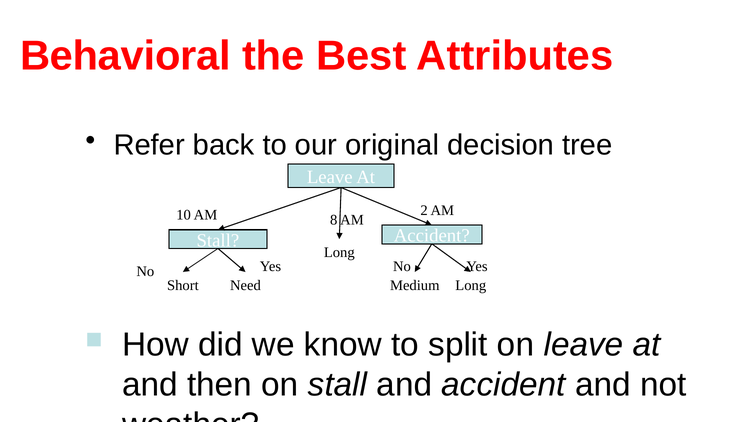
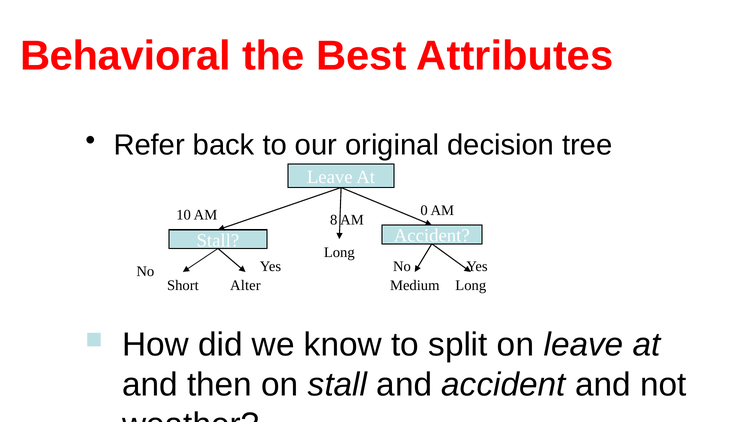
2: 2 -> 0 (424, 211)
Need: Need -> Alter (245, 286)
